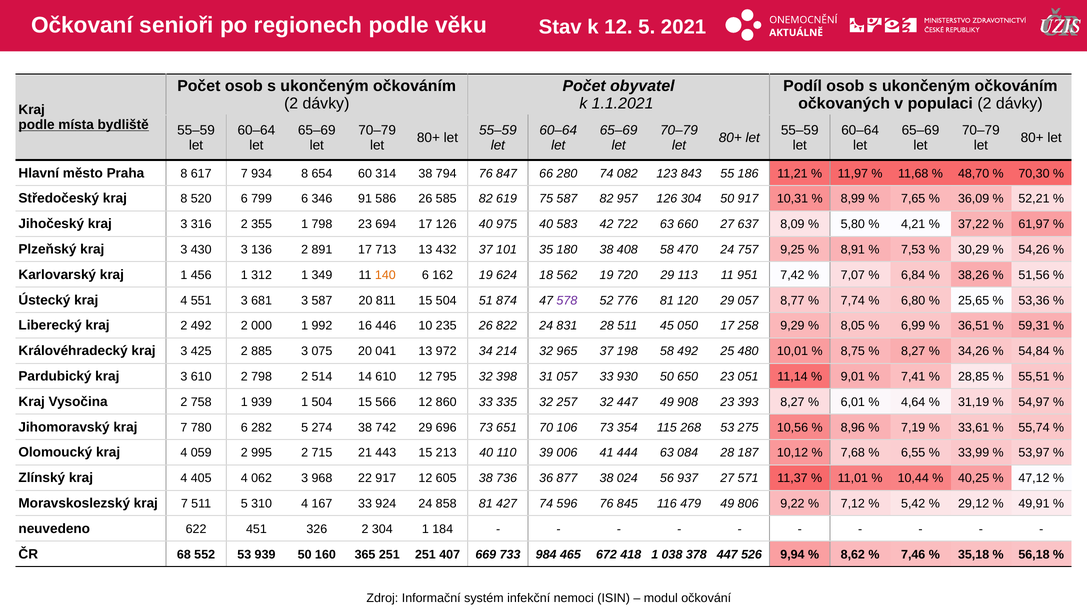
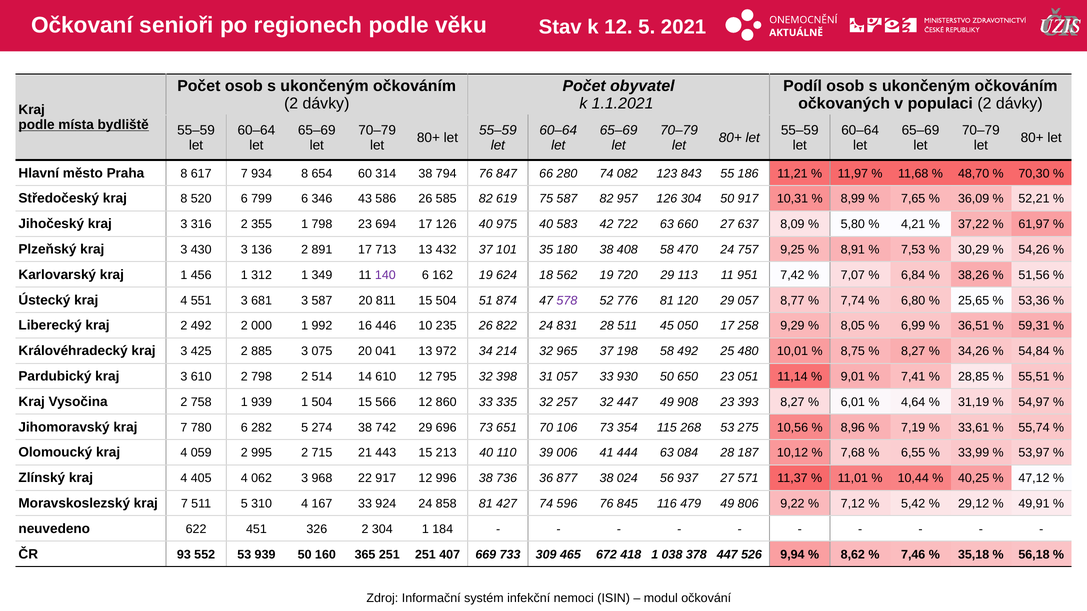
91: 91 -> 43 (365, 199)
140 colour: orange -> purple (385, 275)
605: 605 -> 996 (446, 479)
68: 68 -> 93 (184, 555)
984: 984 -> 309 (546, 555)
